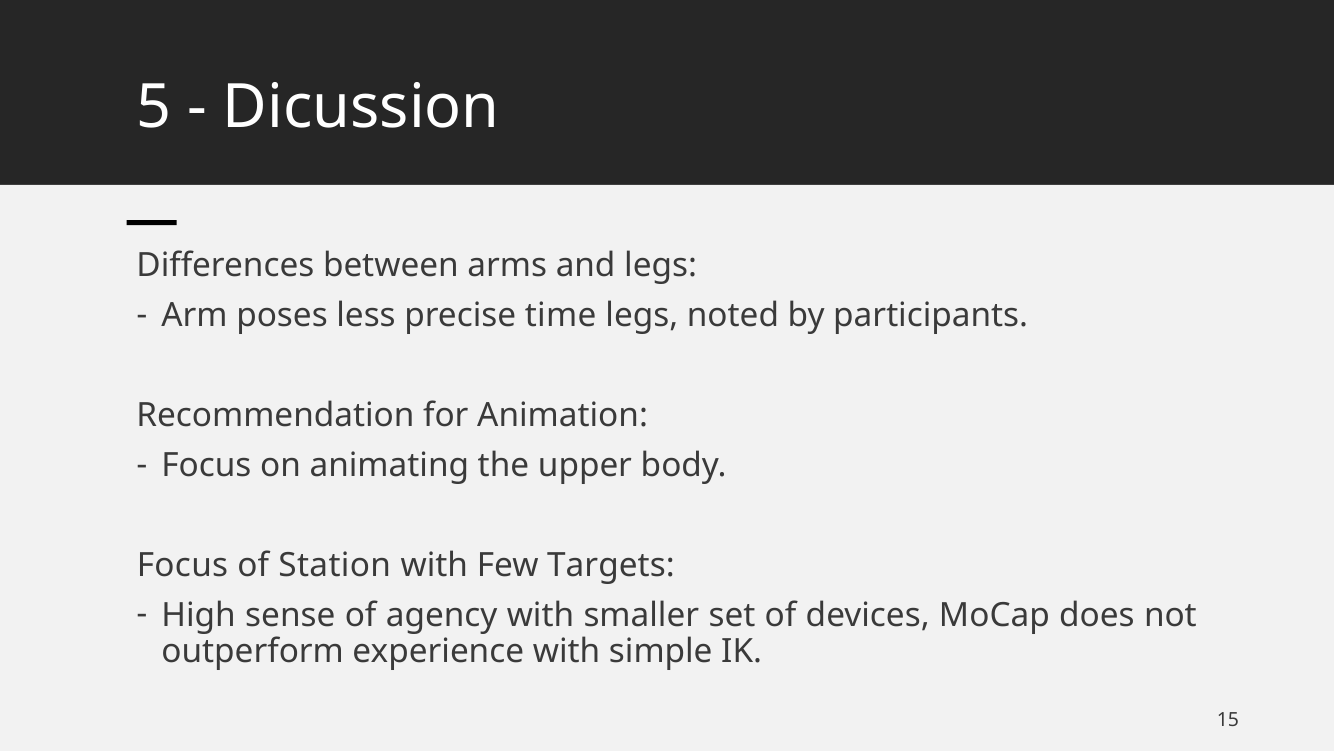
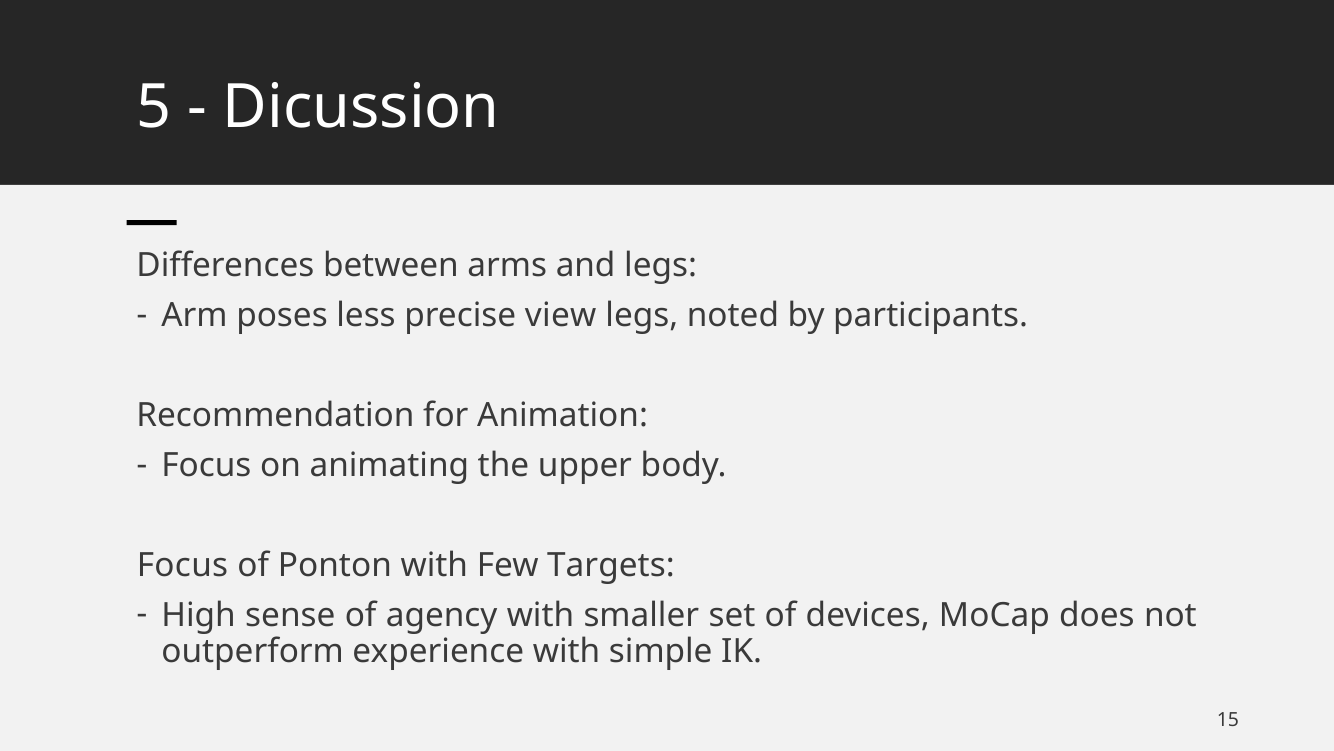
time: time -> view (561, 315)
Station: Station -> Ponton (335, 565)
